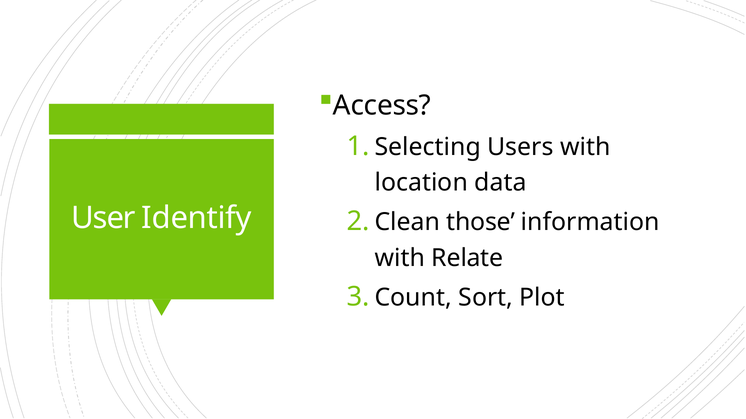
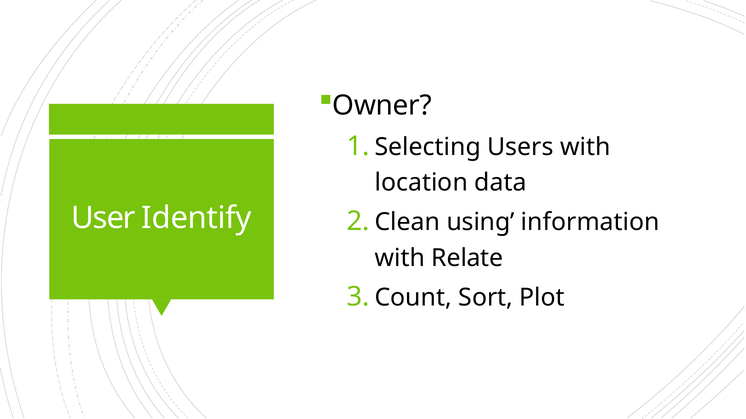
Access: Access -> Owner (382, 106)
those: those -> using (481, 223)
